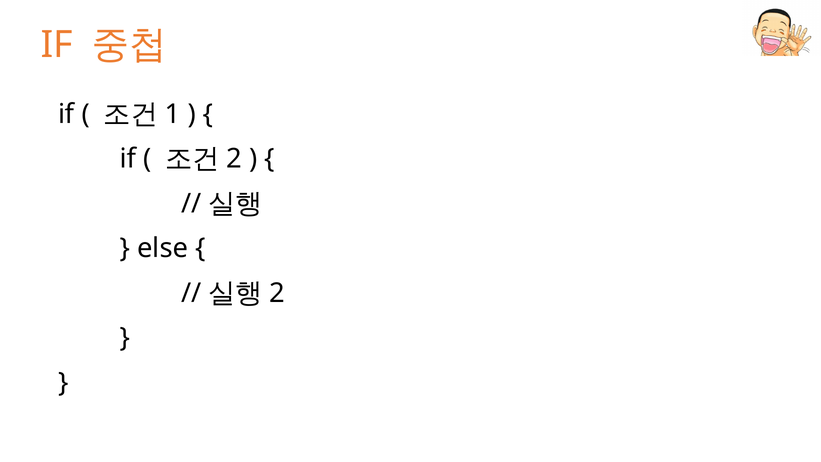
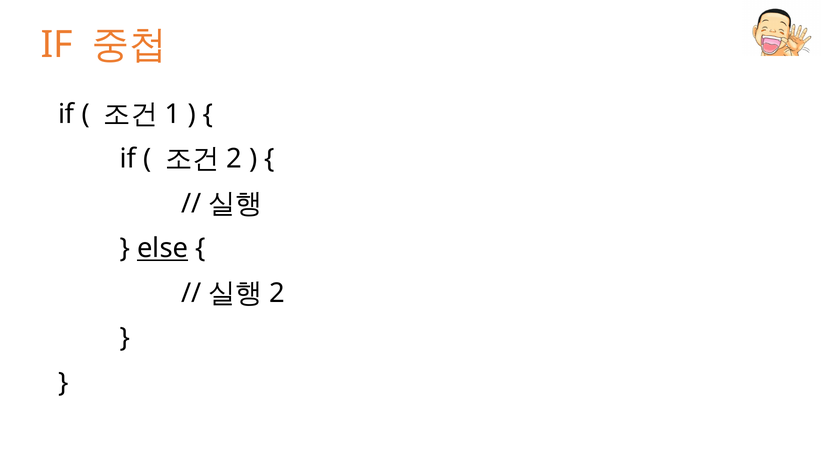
else underline: none -> present (163, 248)
